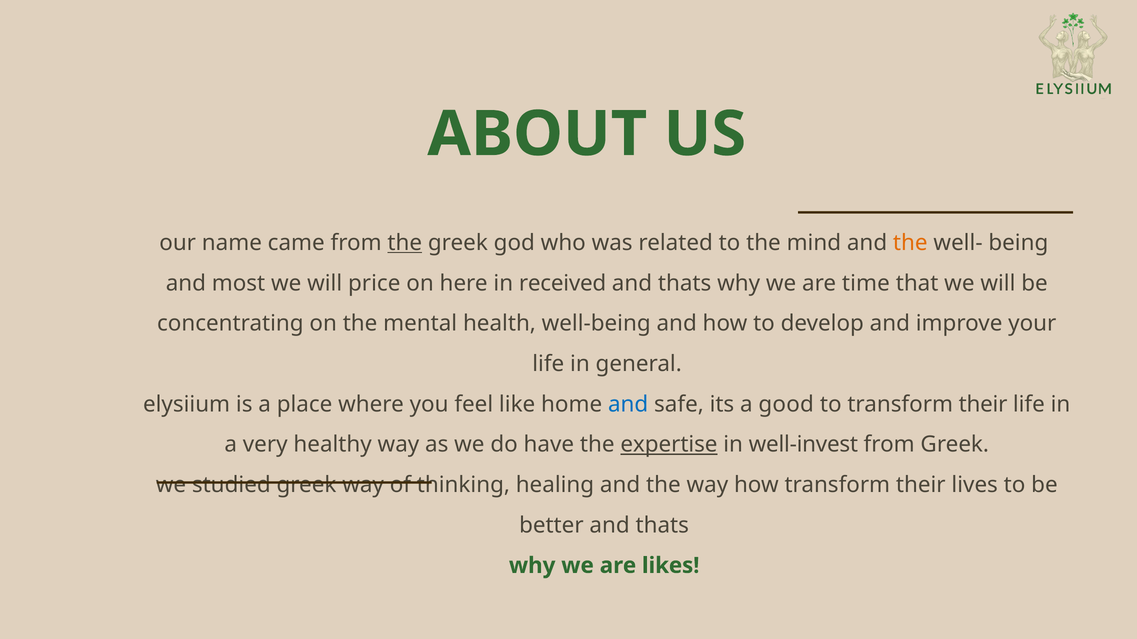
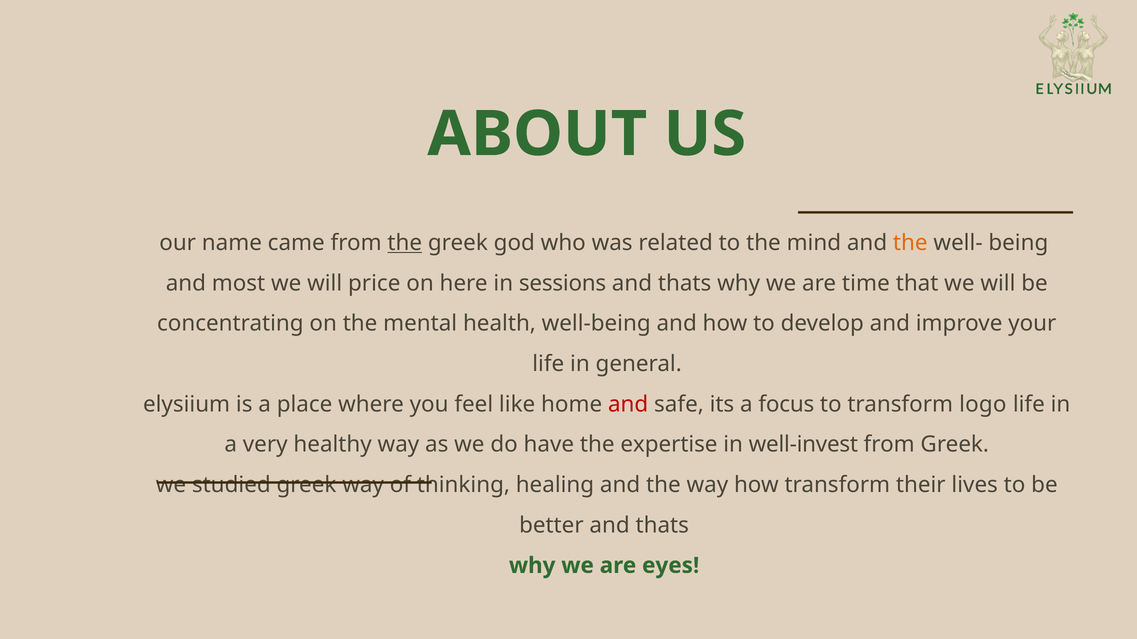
received: received -> sessions (563, 283)
and colour: blue -> red (628, 405)
good: good -> focus (786, 405)
to transform their: their -> logo (983, 405)
expertise underline: present -> none (669, 445)
likes: likes -> eyes (671, 566)
